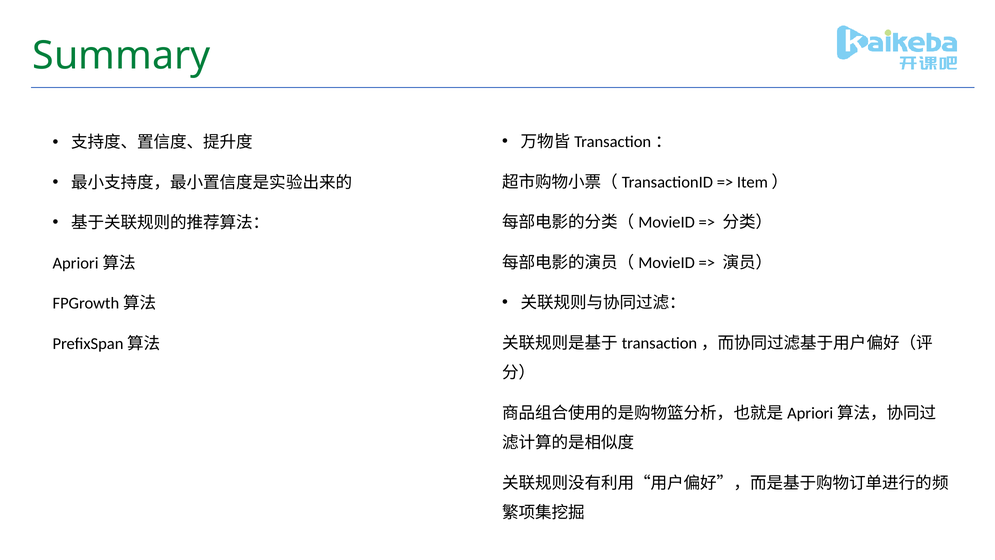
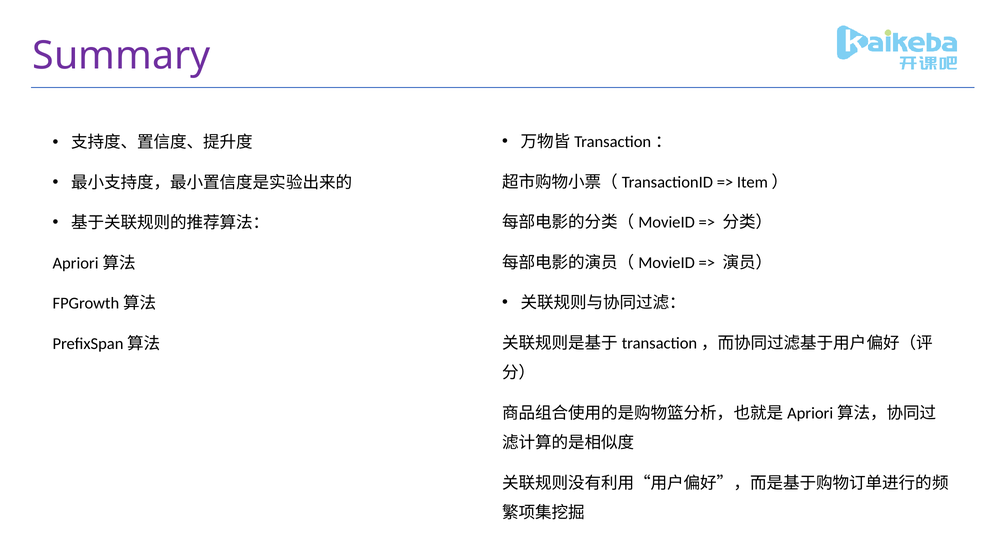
Summary colour: green -> purple (122, 56)
